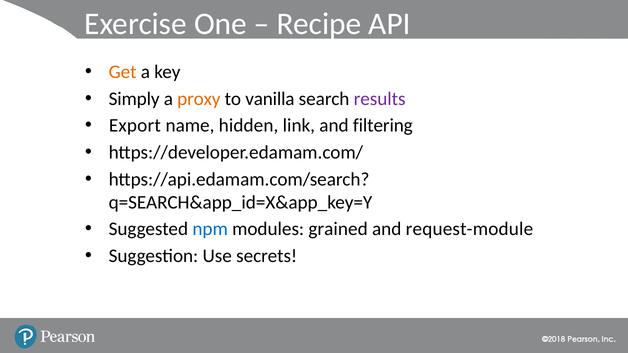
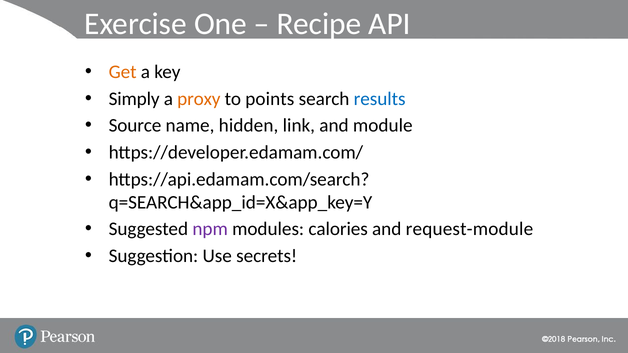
vanilla: vanilla -> points (270, 99)
results colour: purple -> blue (380, 99)
Export: Export -> Source (135, 126)
filtering: filtering -> module (383, 126)
npm colour: blue -> purple (210, 229)
grained: grained -> calories (338, 229)
